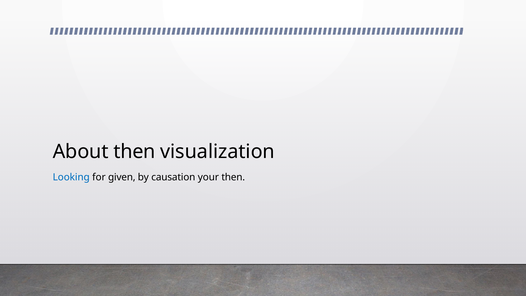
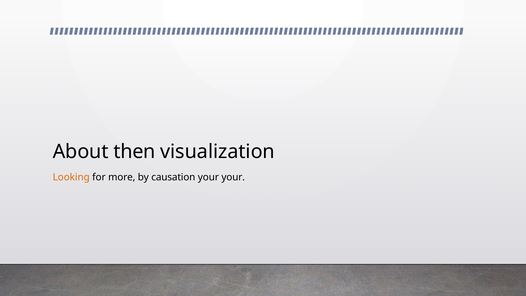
Looking colour: blue -> orange (71, 177)
given: given -> more (122, 177)
your then: then -> your (233, 177)
